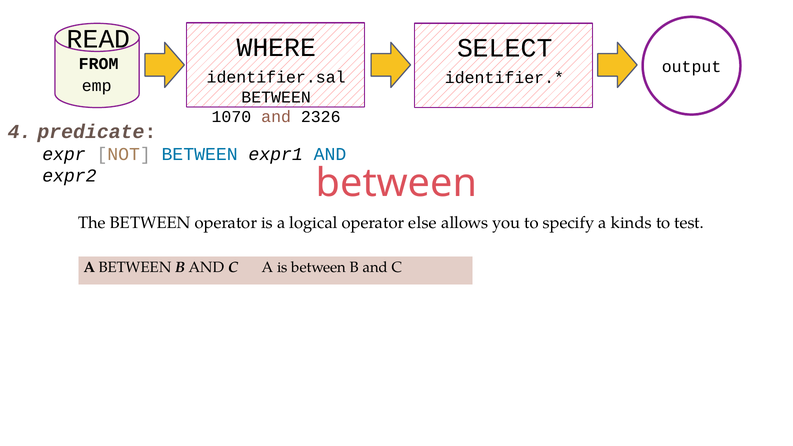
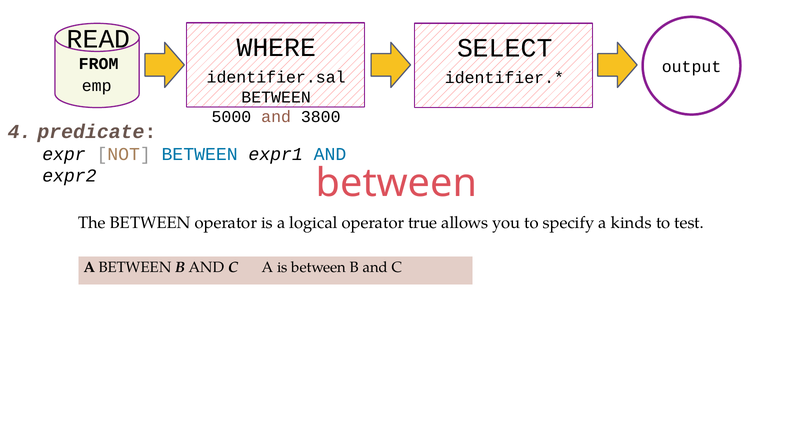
1070: 1070 -> 5000 (231, 117)
2326: 2326 -> 3800 (321, 117)
else: else -> true (423, 223)
